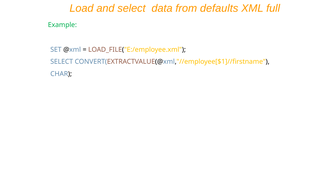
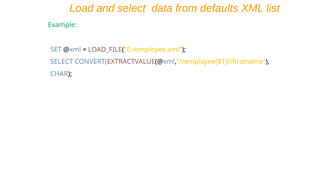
full: full -> list (273, 8)
